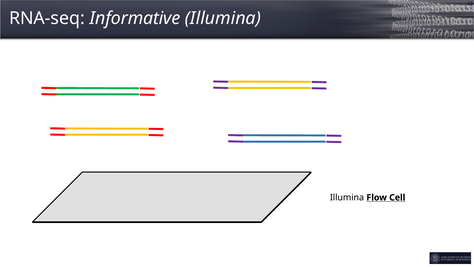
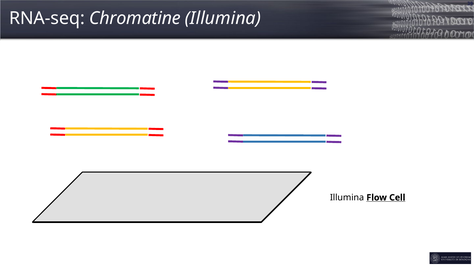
Informative: Informative -> Chromatine (135, 18)
